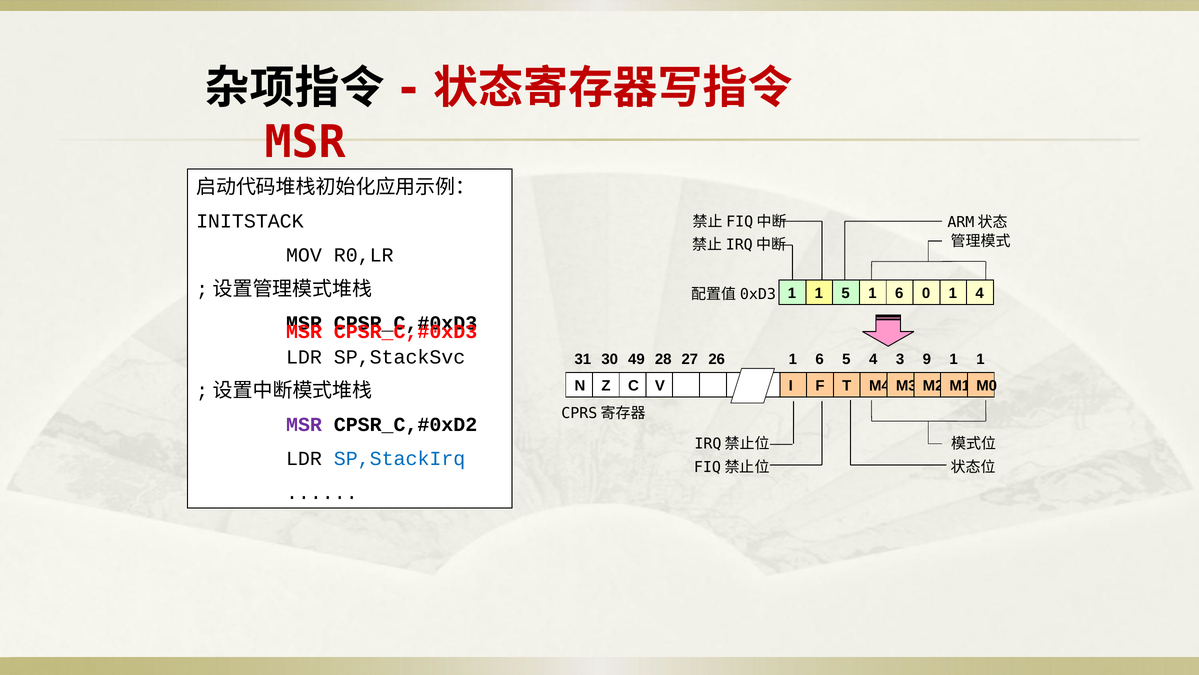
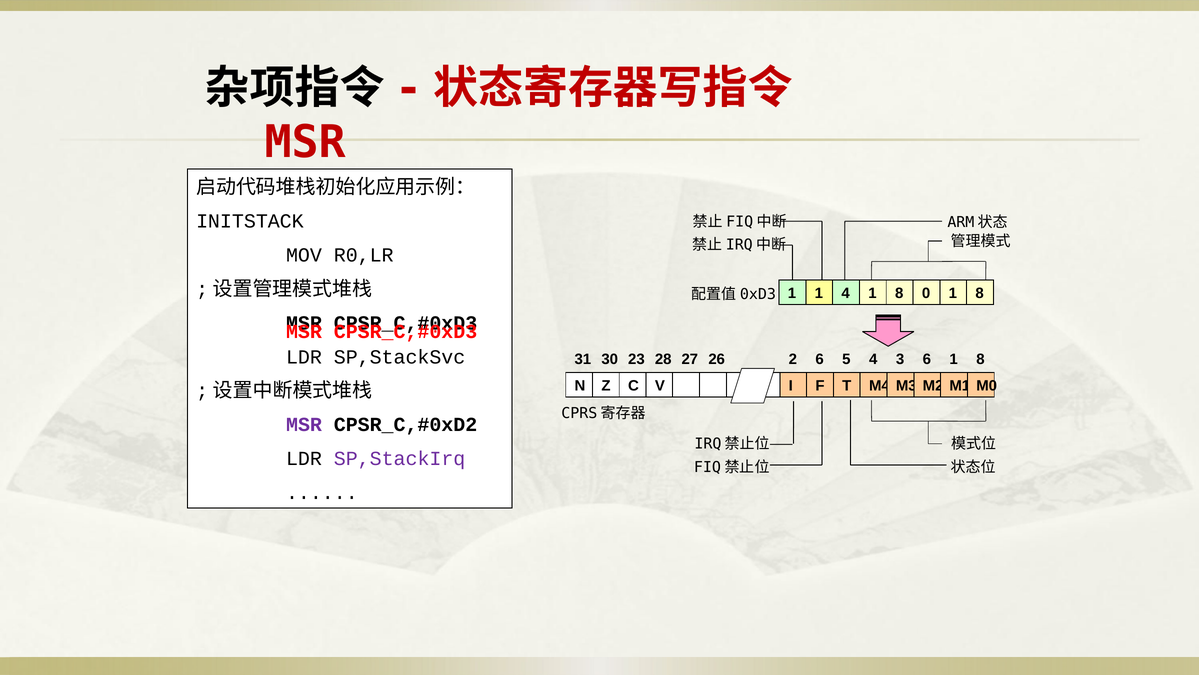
1 5: 5 -> 4 (846, 293)
6: 6 -> 8 (899, 293)
0 1 4: 4 -> 8 (980, 293)
49: 49 -> 23 (636, 359)
26 1: 1 -> 2 (793, 359)
3 9: 9 -> 6 (927, 359)
1: 1 -> 8 (980, 359)
SP,StackIrq colour: blue -> purple (400, 458)
